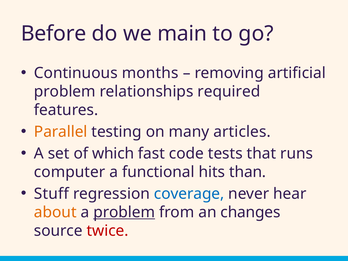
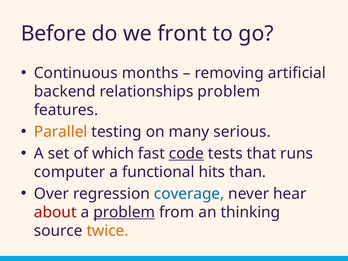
main: main -> front (182, 34)
problem: problem -> backend (65, 92)
relationships required: required -> problem (229, 92)
articles: articles -> serious (242, 132)
code underline: none -> present (186, 153)
Stuff: Stuff -> Over (51, 194)
about colour: orange -> red (55, 212)
changes: changes -> thinking (250, 212)
twice colour: red -> orange (108, 231)
